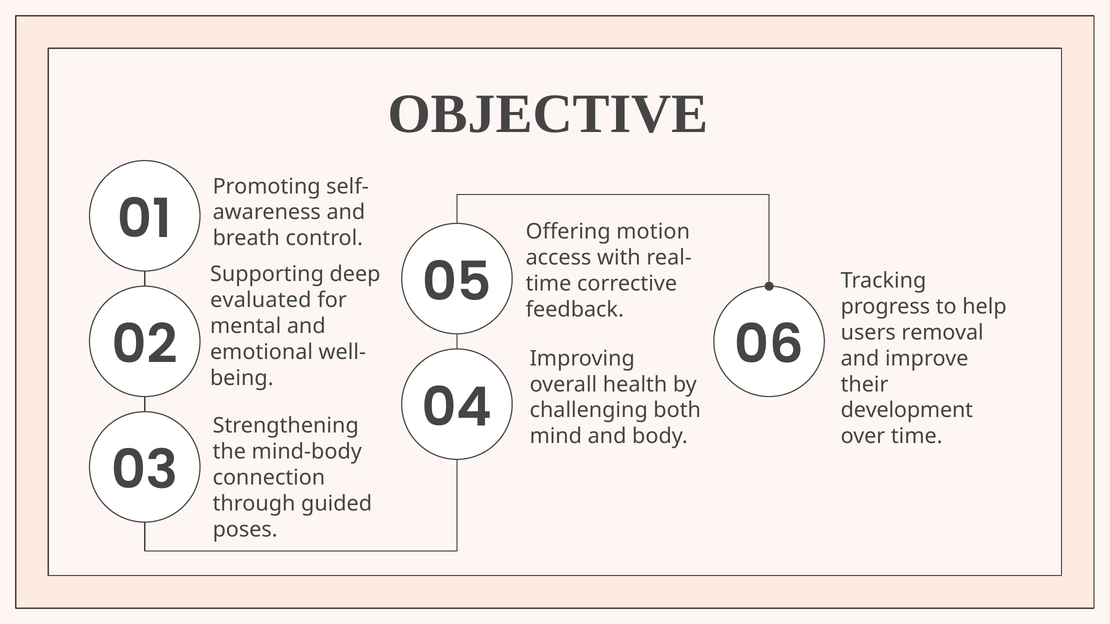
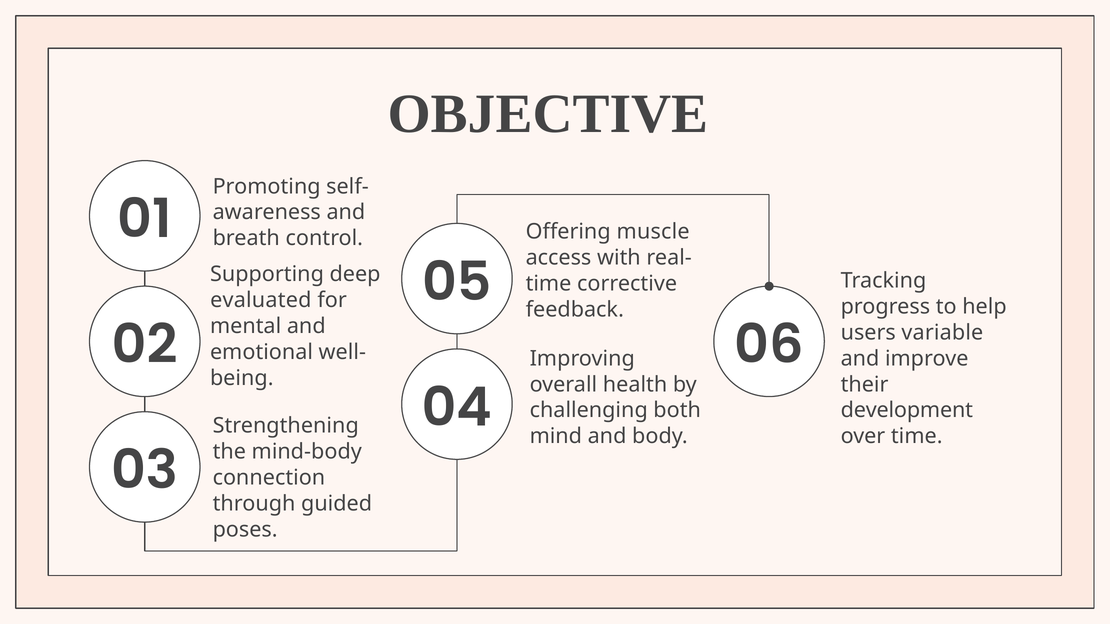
motion: motion -> muscle (653, 232)
removal: removal -> variable (942, 333)
